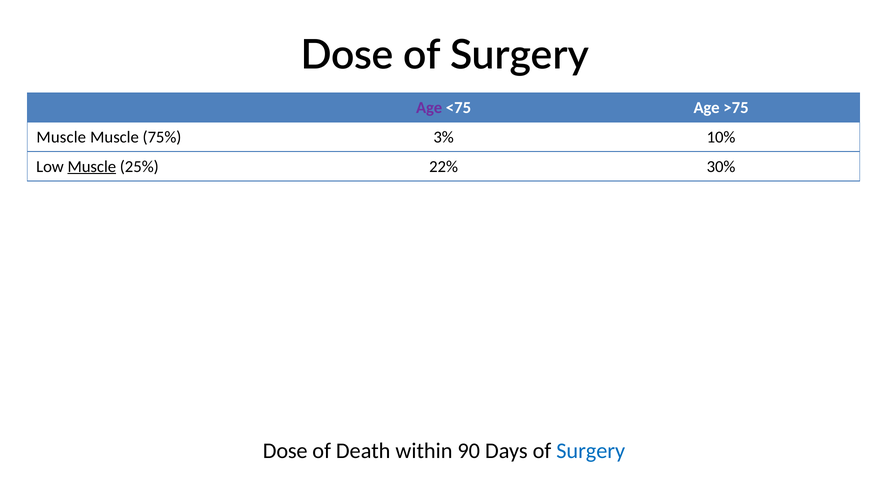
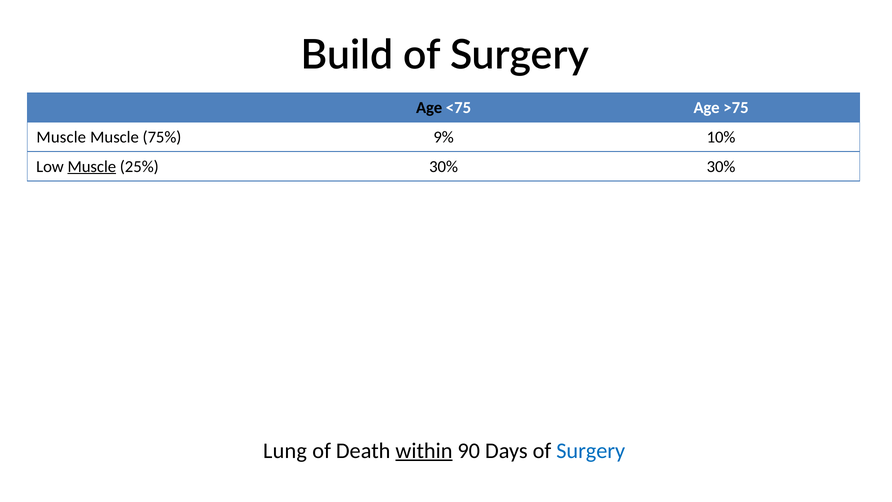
Dose: Dose -> Build (347, 55)
Age colour: purple -> black (429, 108)
3%: 3% -> 9% (444, 137)
25% 22%: 22% -> 30% (444, 166)
Dose: Dose -> Lung (285, 450)
within underline: none -> present (424, 450)
